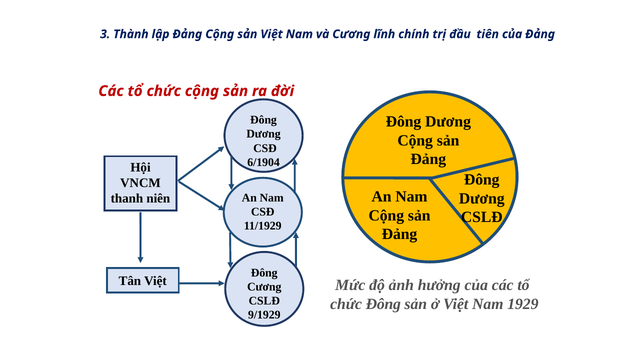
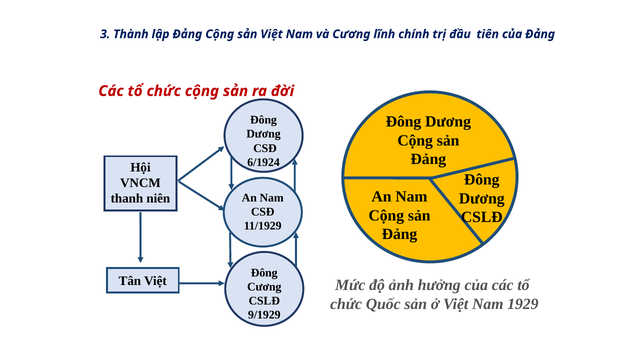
6/1904: 6/1904 -> 6/1924 (264, 162)
chức Đông: Đông -> Quốc (383, 304)
